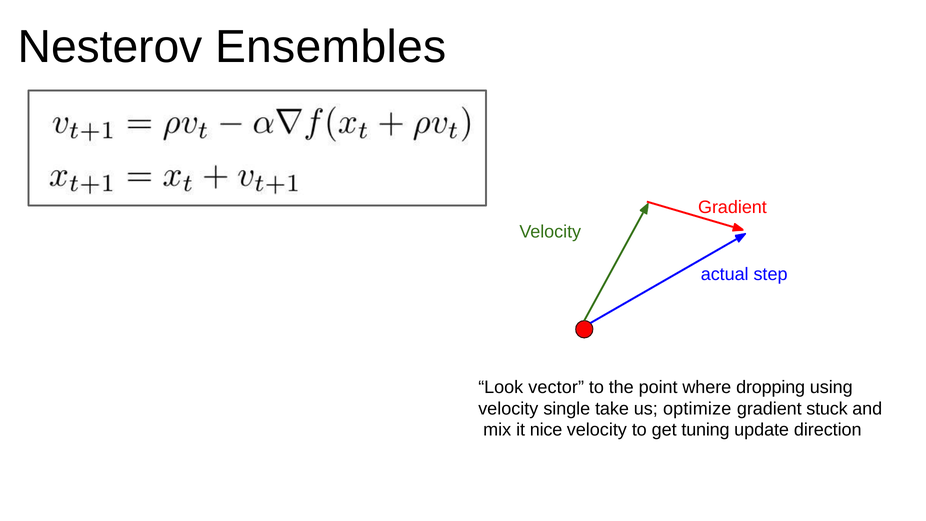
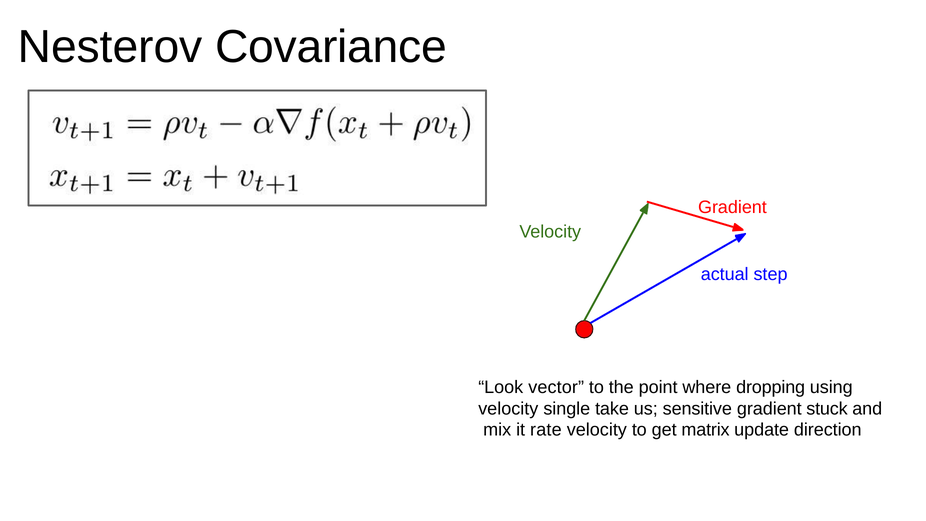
Ensembles: Ensembles -> Covariance (331, 47)
optimize: optimize -> sensitive (697, 409)
nice: nice -> rate (546, 430)
tuning: tuning -> matrix (706, 430)
